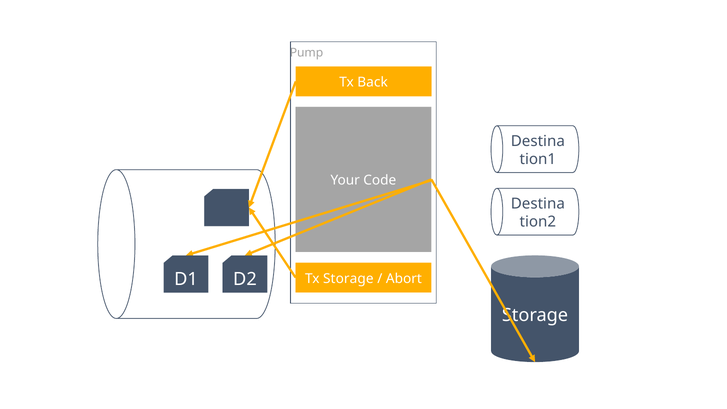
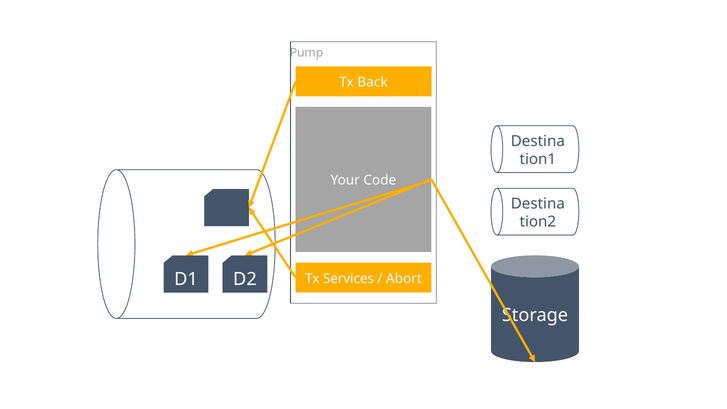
Tx Storage: Storage -> Services (348, 278)
